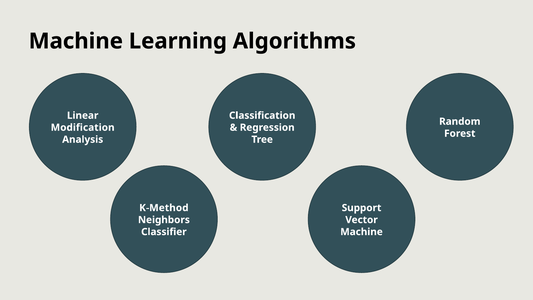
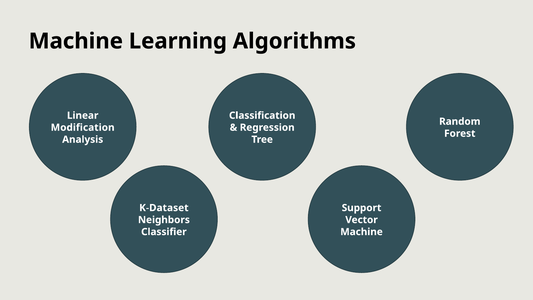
K-Method: K-Method -> K-Dataset (164, 208)
